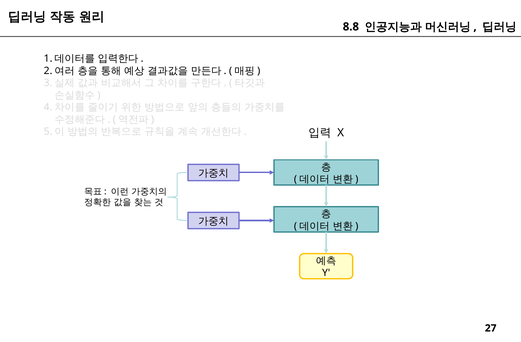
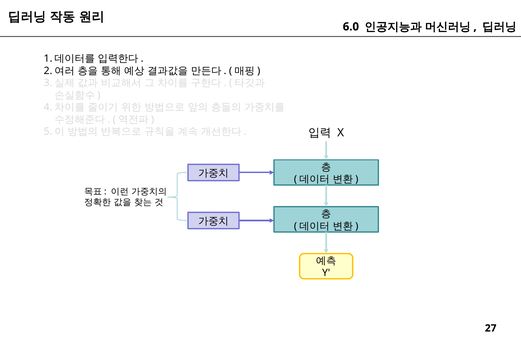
8.8: 8.8 -> 6.0 (351, 27)
